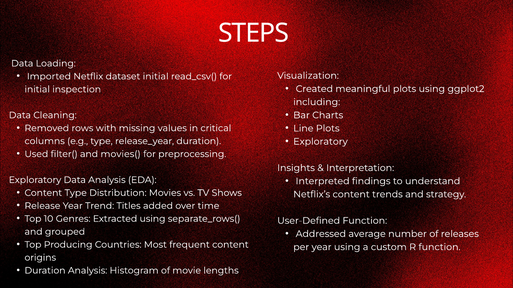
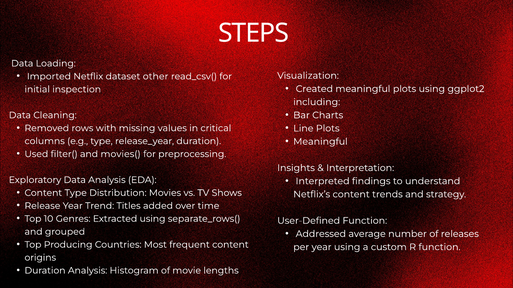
dataset initial: initial -> other (156, 77)
Exploratory: Exploratory -> Meaningful (320, 142)
